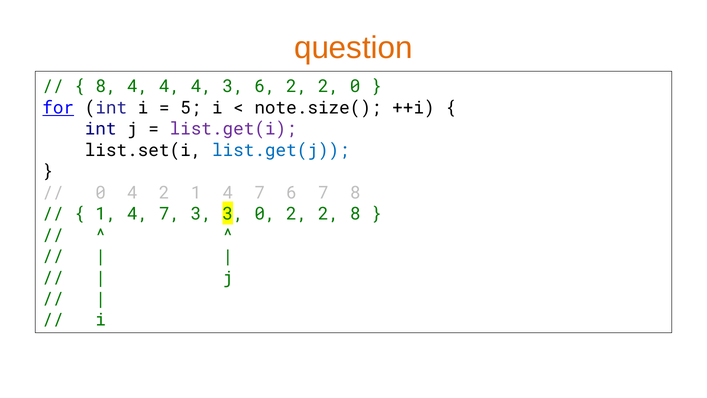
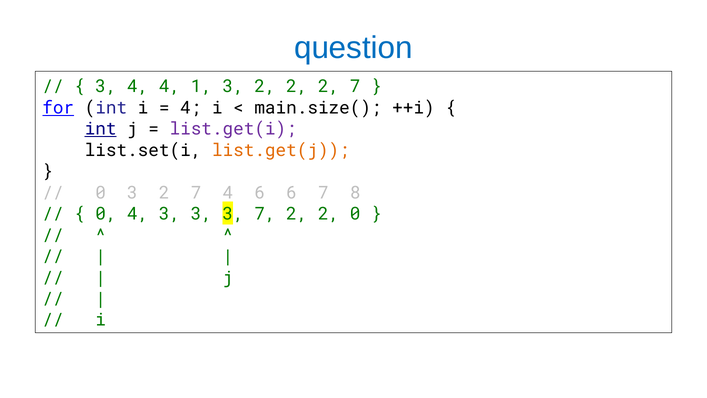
question colour: orange -> blue (353, 48)
8: 8 -> 3 (106, 87)
4 4 4: 4 -> 1 (201, 87)
6: 6 -> 2 (265, 87)
2 2 0: 0 -> 7 (355, 87)
5: 5 -> 4 (191, 108)
note.size(: note.size( -> main.size( (318, 108)
int underline: none -> present (101, 129)
list.get(j colour: blue -> orange (281, 150)
0 4: 4 -> 3 (132, 193)
1: 1 -> 7 (196, 193)
7: 7 -> 6 (260, 193)
1: 1 -> 0 (106, 214)
7: 7 -> 3 (170, 214)
3 0: 0 -> 7 (265, 214)
2 8: 8 -> 0 (355, 214)
